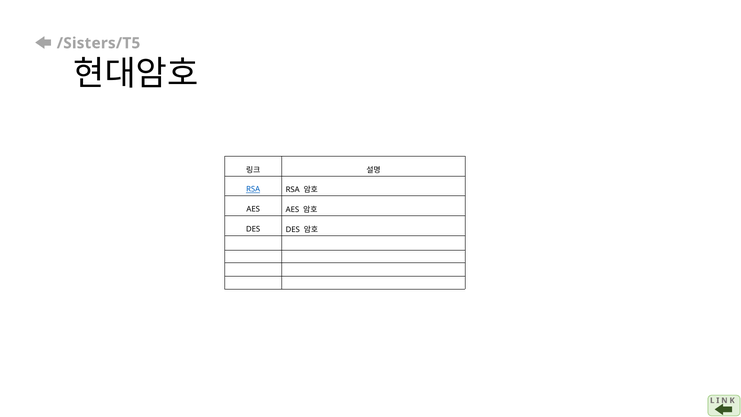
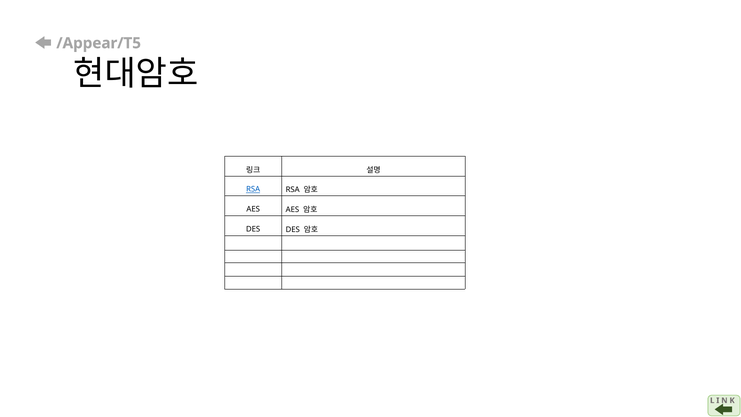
/Sisters/T5: /Sisters/T5 -> /Appear/T5 (99, 43)
